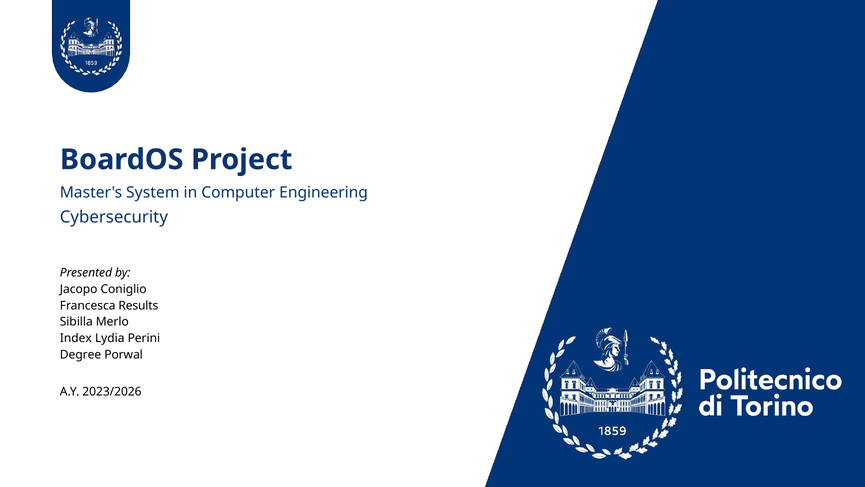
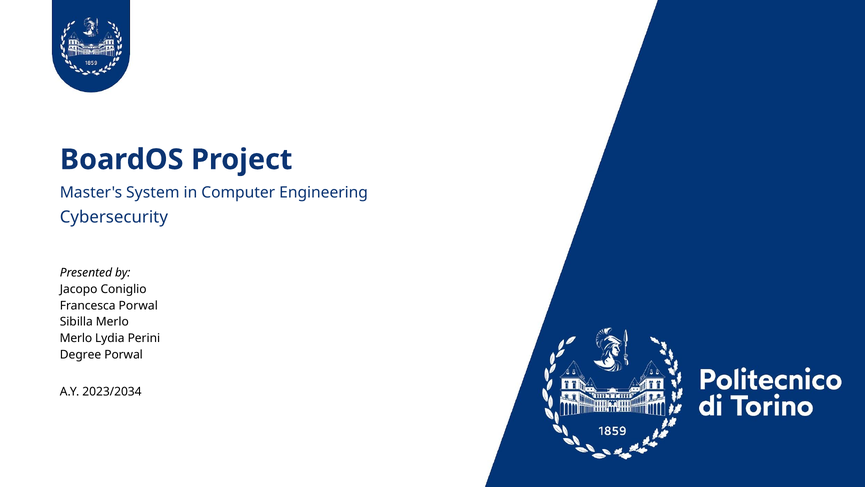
Francesca Results: Results -> Porwal (138, 305)
Index: Index -> Merlo (76, 338)
2023/2026: 2023/2026 -> 2023/2034 (112, 392)
